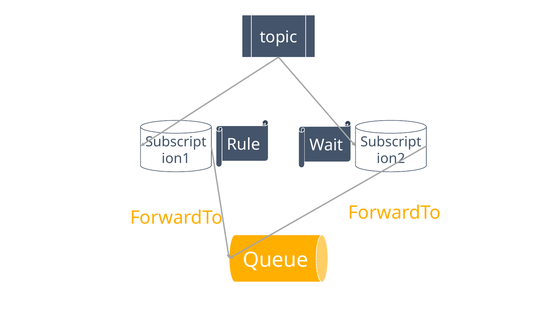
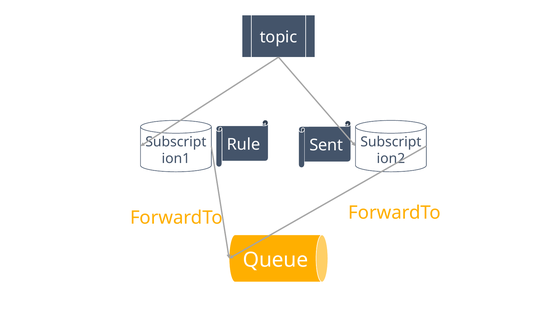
Wait: Wait -> Sent (326, 145)
